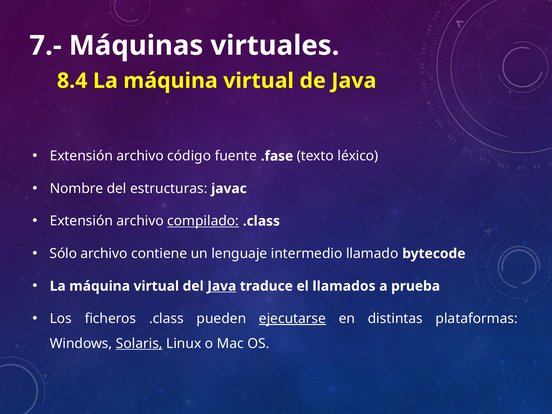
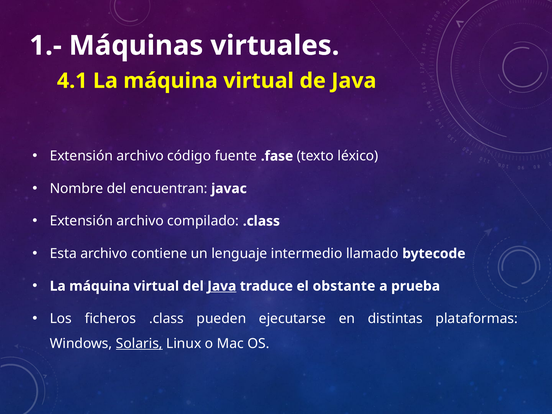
7.-: 7.- -> 1.- (45, 46)
8.4: 8.4 -> 4.1 (72, 81)
estructuras: estructuras -> encuentran (169, 189)
compilado underline: present -> none (203, 221)
Sólo: Sólo -> Esta (63, 254)
llamados: llamados -> obstante (344, 286)
ejecutarse underline: present -> none (292, 319)
